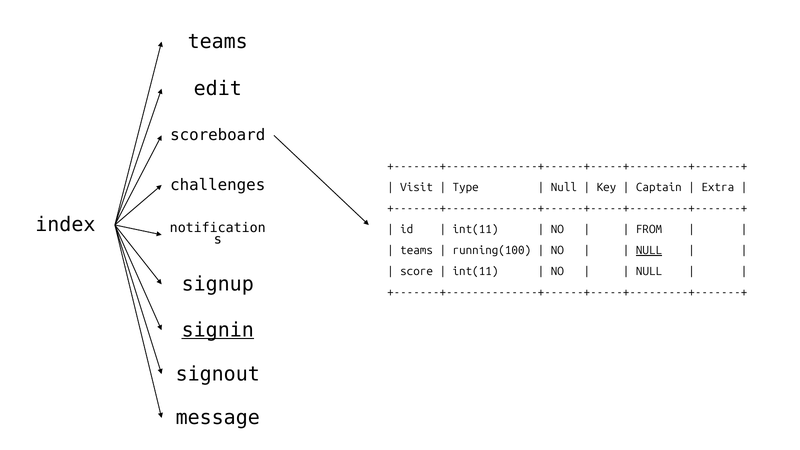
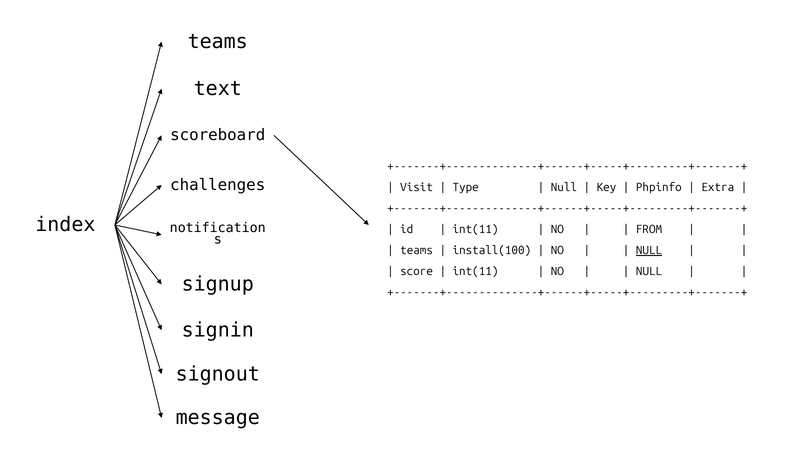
edit: edit -> text (218, 89)
Captain: Captain -> Phpinfo (659, 187)
running(100: running(100 -> install(100 (492, 250)
signin underline: present -> none (218, 330)
